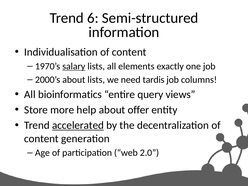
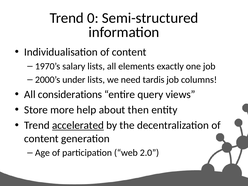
6: 6 -> 0 (93, 18)
salary underline: present -> none (74, 66)
2000’s about: about -> under (74, 80)
bioinformatics: bioinformatics -> considerations (70, 94)
offer: offer -> then (138, 110)
